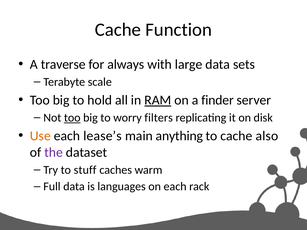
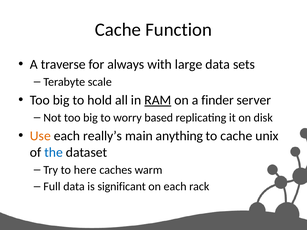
too underline: present -> none (72, 118)
filters: filters -> based (159, 118)
lease’s: lease’s -> really’s (103, 136)
also: also -> unix (267, 136)
the colour: purple -> blue (54, 152)
stuff: stuff -> here (85, 170)
languages: languages -> significant (122, 187)
